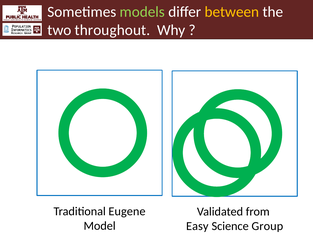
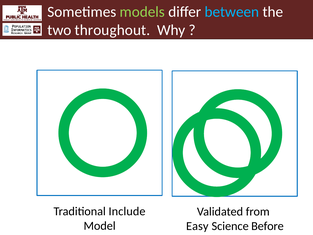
between colour: yellow -> light blue (232, 12)
Eugene: Eugene -> Include (127, 211)
Group: Group -> Before (267, 226)
